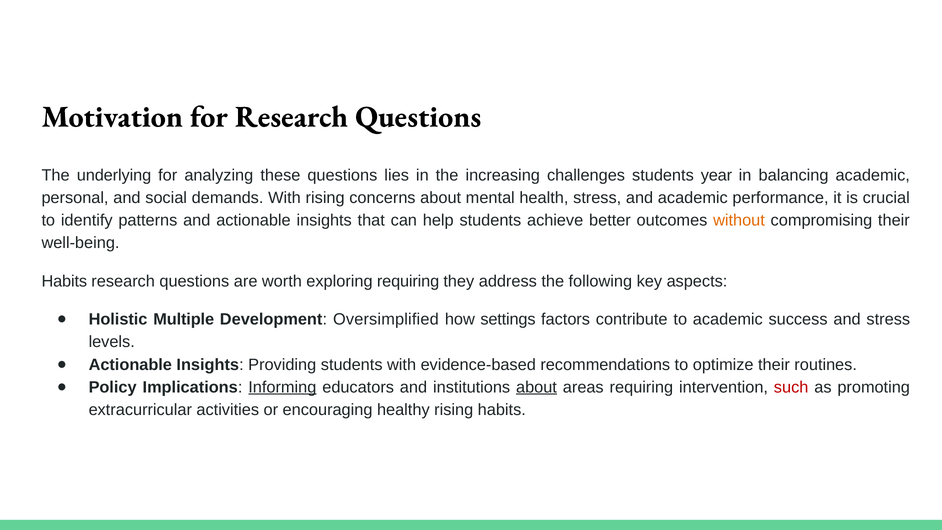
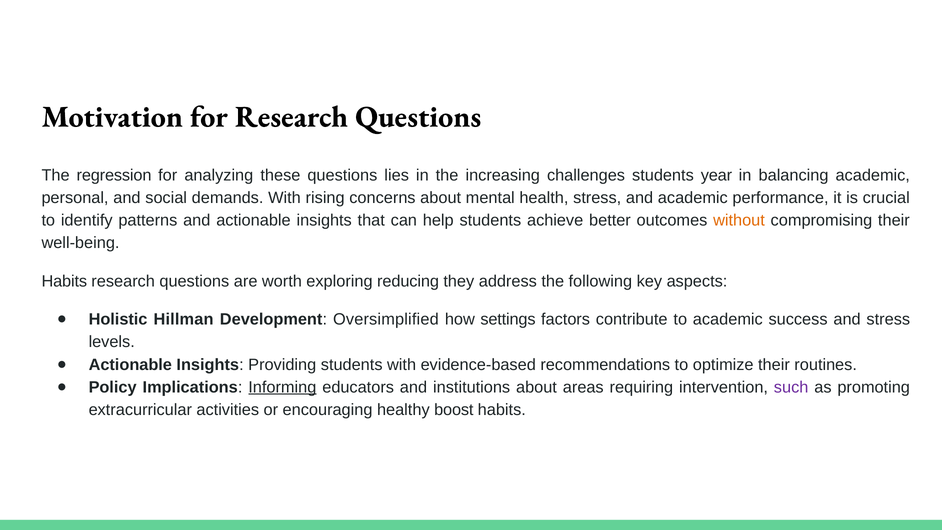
underlying: underlying -> regression (114, 175)
exploring requiring: requiring -> reducing (408, 281)
Multiple: Multiple -> Hillman (184, 319)
about underline: present -> none (536, 387)
such colour: red -> purple (791, 387)
healthy rising: rising -> boost (454, 410)
